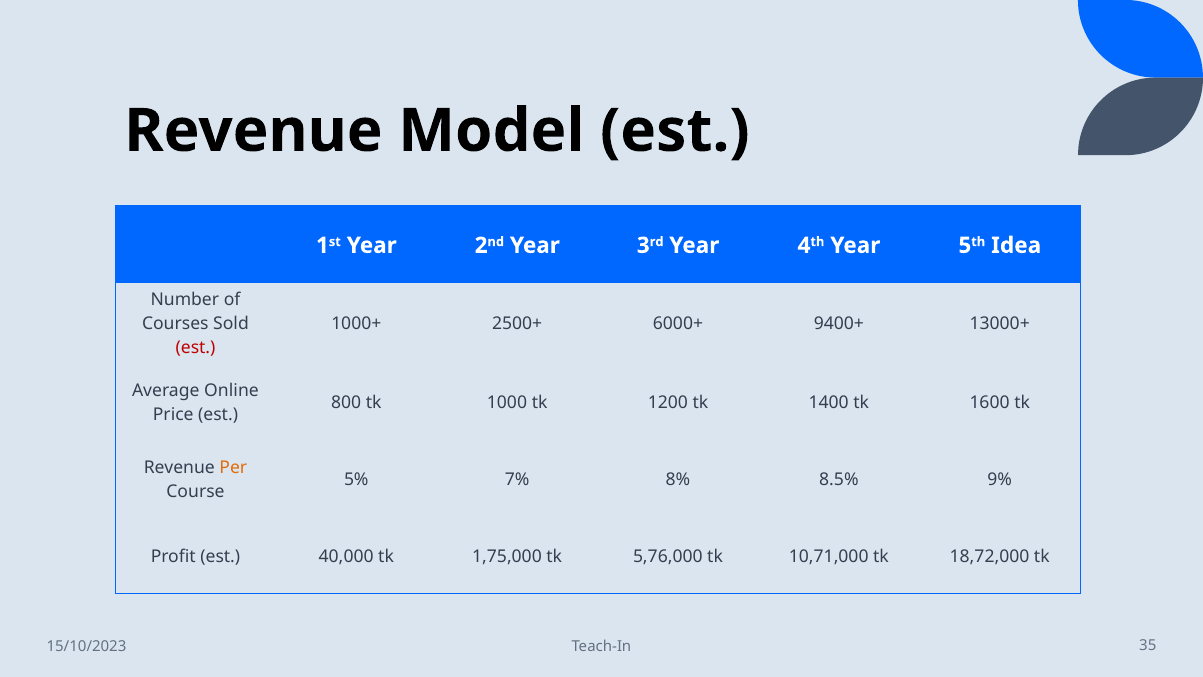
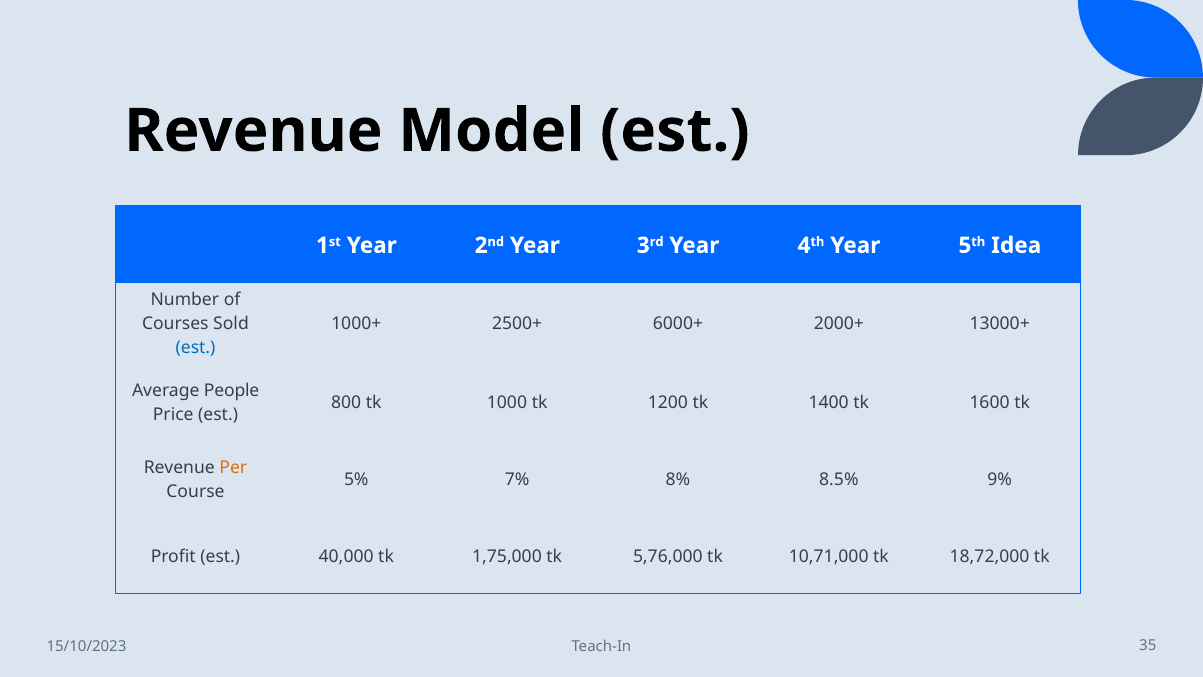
9400+: 9400+ -> 2000+ (839, 324)
est colour: red -> blue (196, 348)
Online: Online -> People (232, 391)
